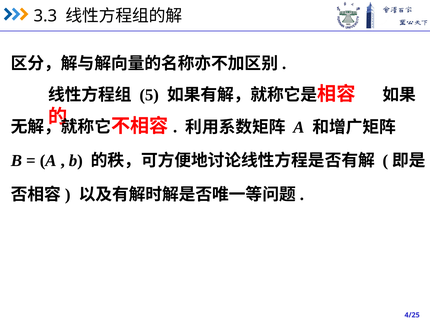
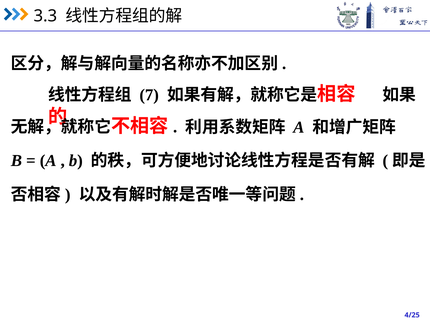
5: 5 -> 7 (149, 95)
